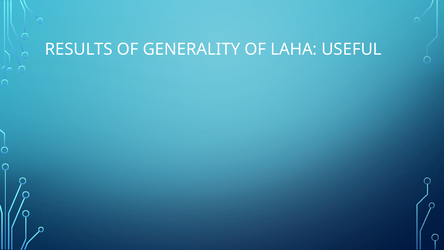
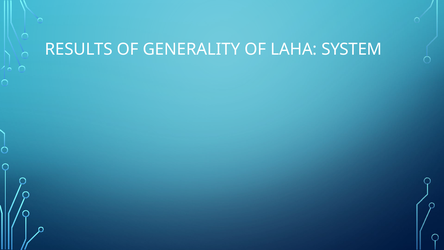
USEFUL: USEFUL -> SYSTEM (352, 49)
